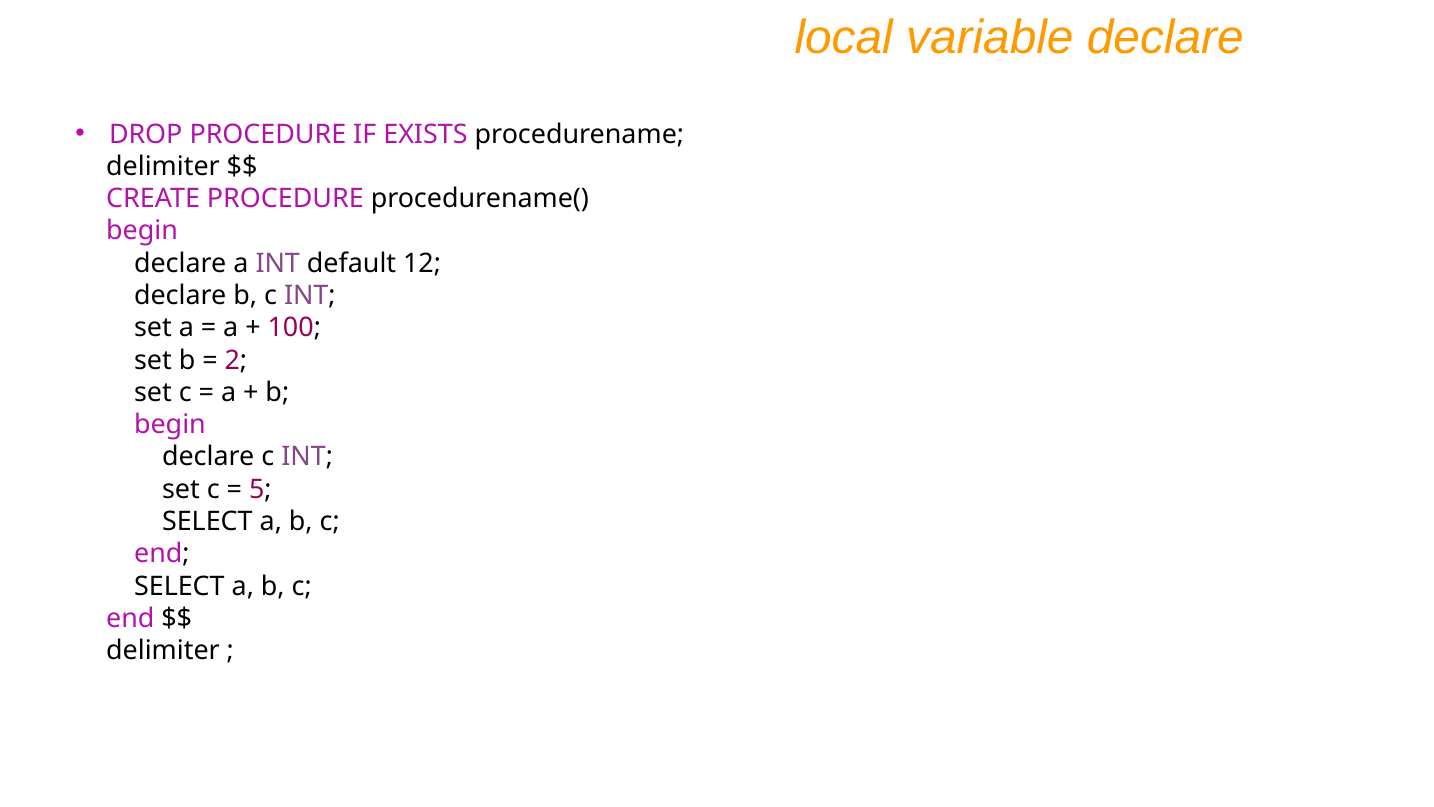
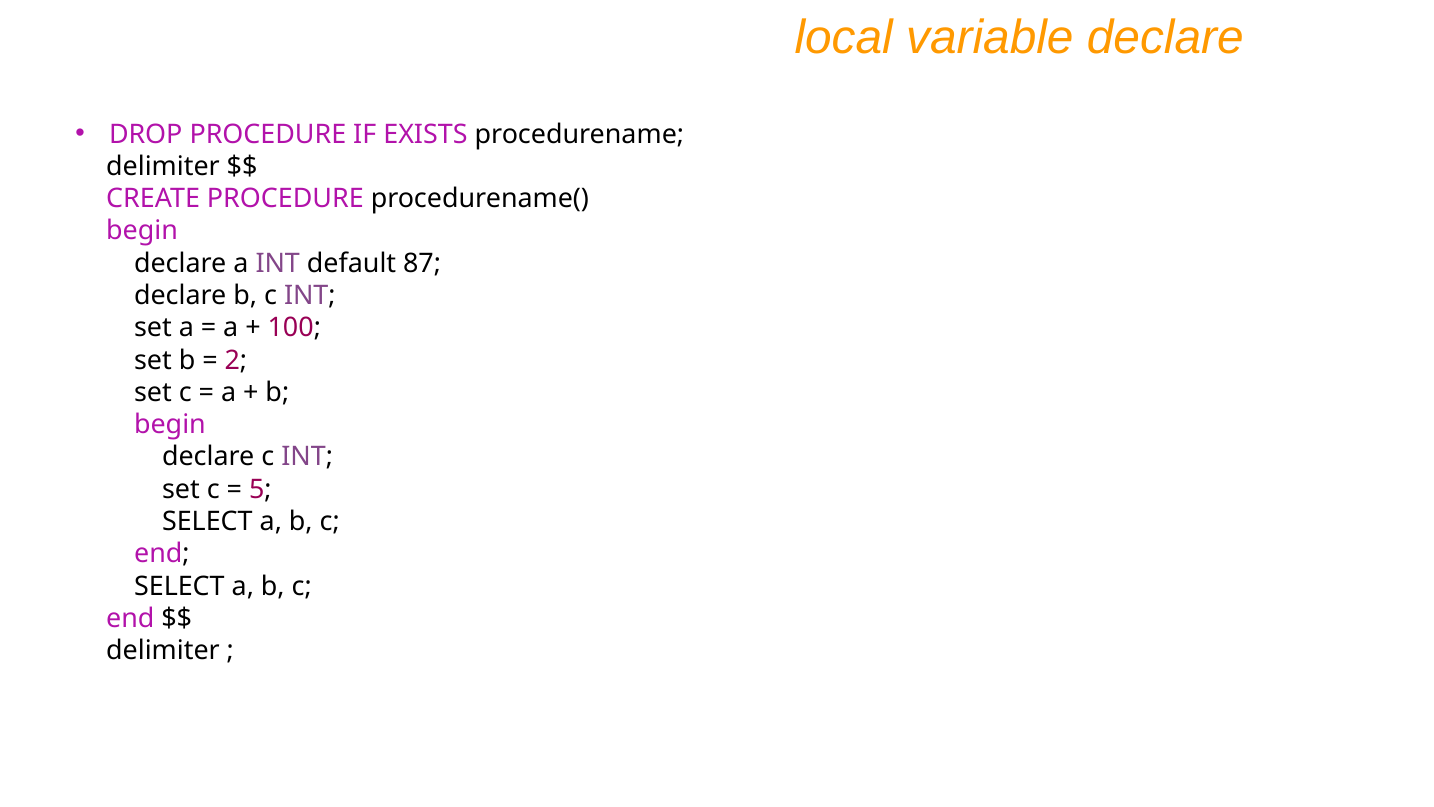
12: 12 -> 87 (422, 263)
